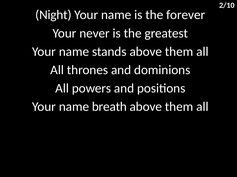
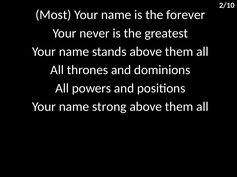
Night: Night -> Most (53, 15)
breath: breath -> strong (109, 107)
